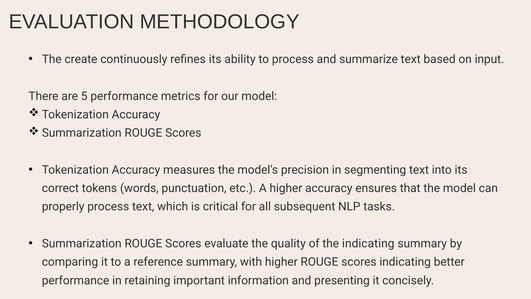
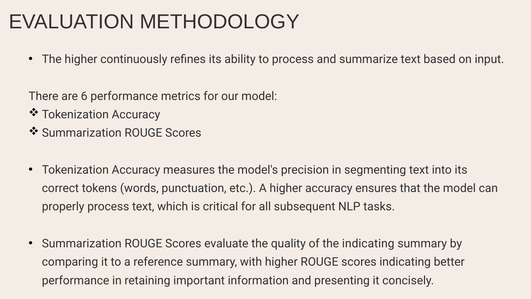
The create: create -> higher (81, 59)
5: 5 -> 6 (84, 96)
